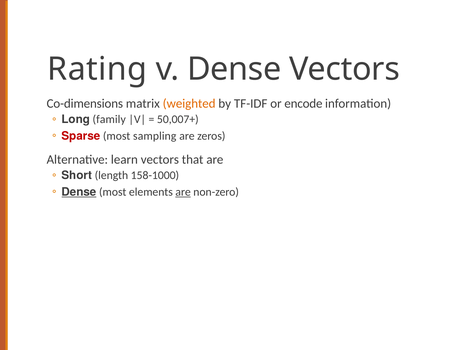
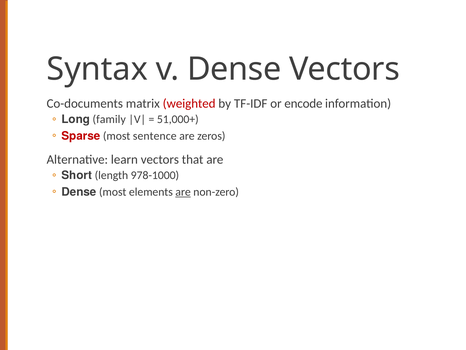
Rating: Rating -> Syntax (97, 69)
Co-dimensions: Co-dimensions -> Co-documents (85, 103)
weighted colour: orange -> red (189, 103)
50,007+: 50,007+ -> 51,000+ (178, 119)
sampling: sampling -> sentence (155, 136)
158-1000: 158-1000 -> 978-1000 (155, 175)
Dense underline: present -> none (79, 192)
